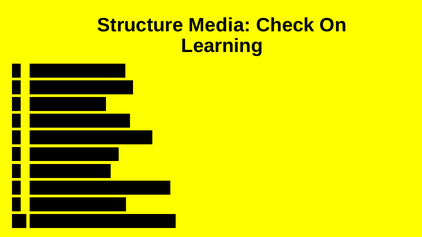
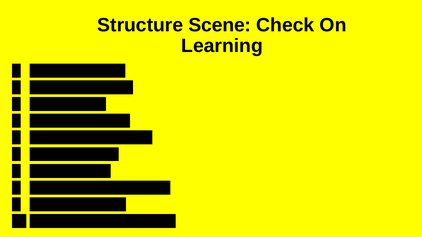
Structure Media: Media -> Scene (220, 25)
